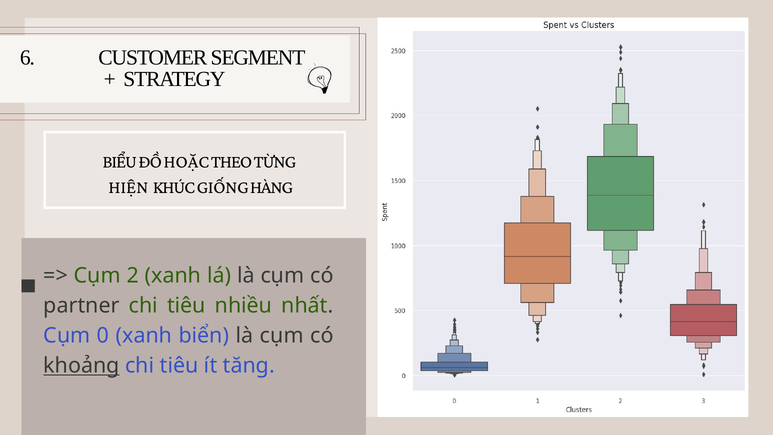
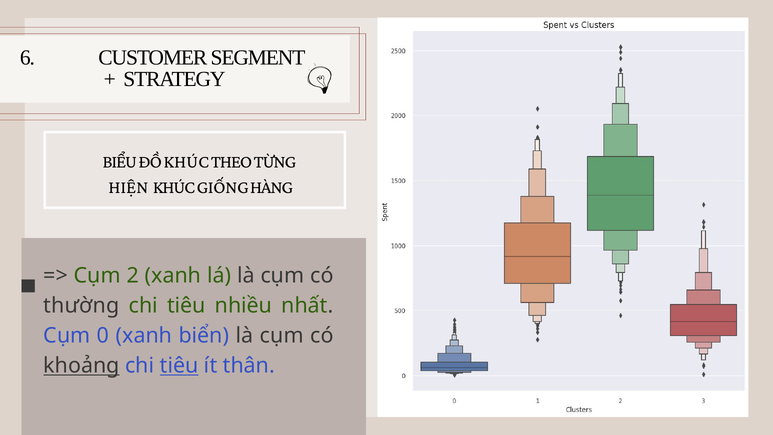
ĐỒ HOẶC: HOẶC -> KHÚC (186, 162)
partner: partner -> thường (81, 306)
tiêu underline: none -> present (179, 366)
tăng: tăng -> thân (249, 366)
